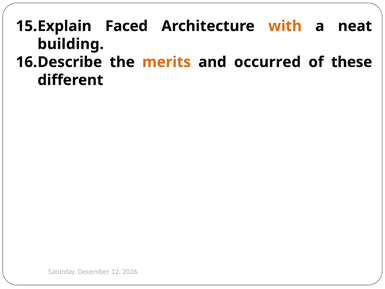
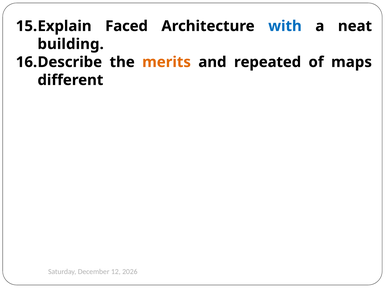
with colour: orange -> blue (285, 26)
occurred: occurred -> repeated (268, 62)
these: these -> maps (352, 62)
